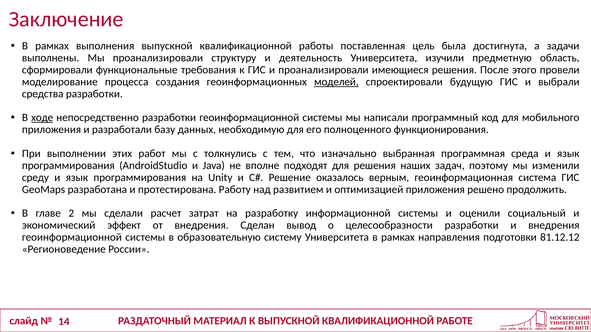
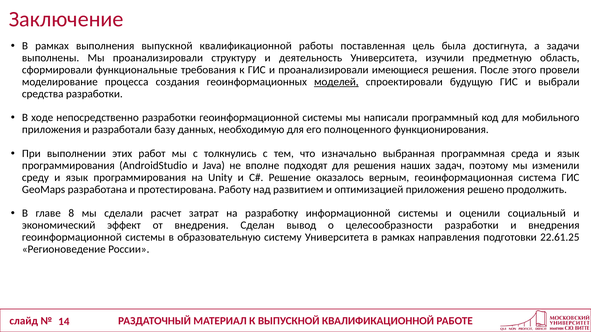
ходе underline: present -> none (42, 118)
2: 2 -> 8 (71, 214)
81.12.12: 81.12.12 -> 22.61.25 (560, 237)
